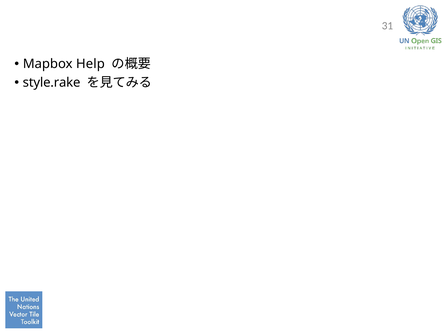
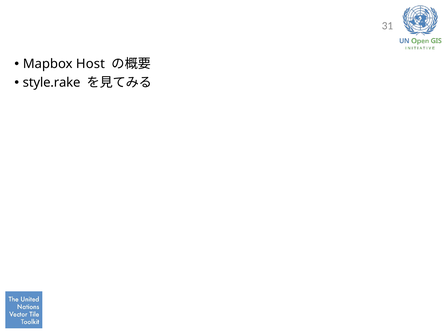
Help: Help -> Host (90, 64)
